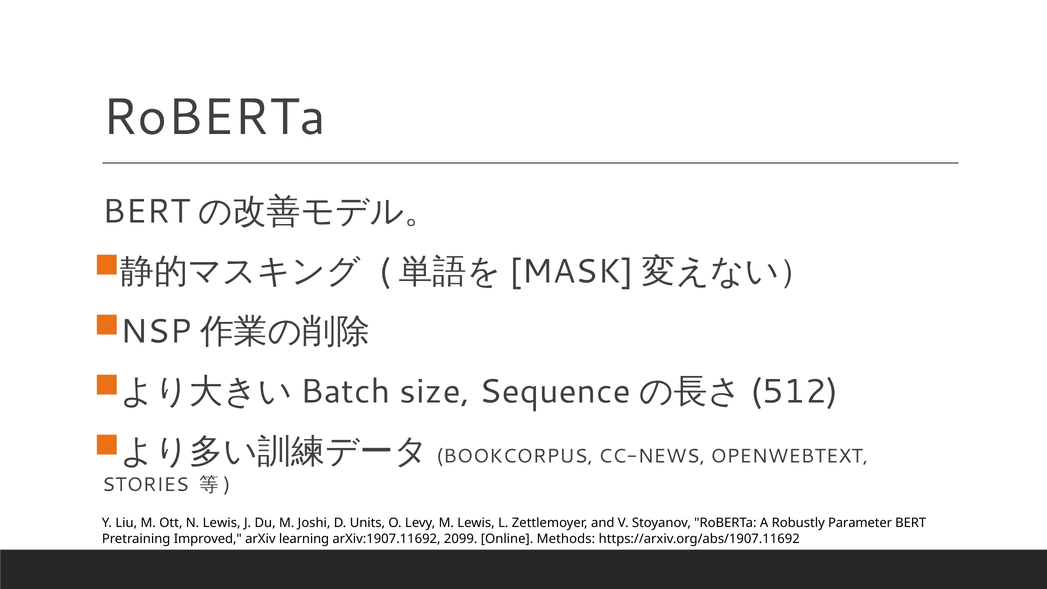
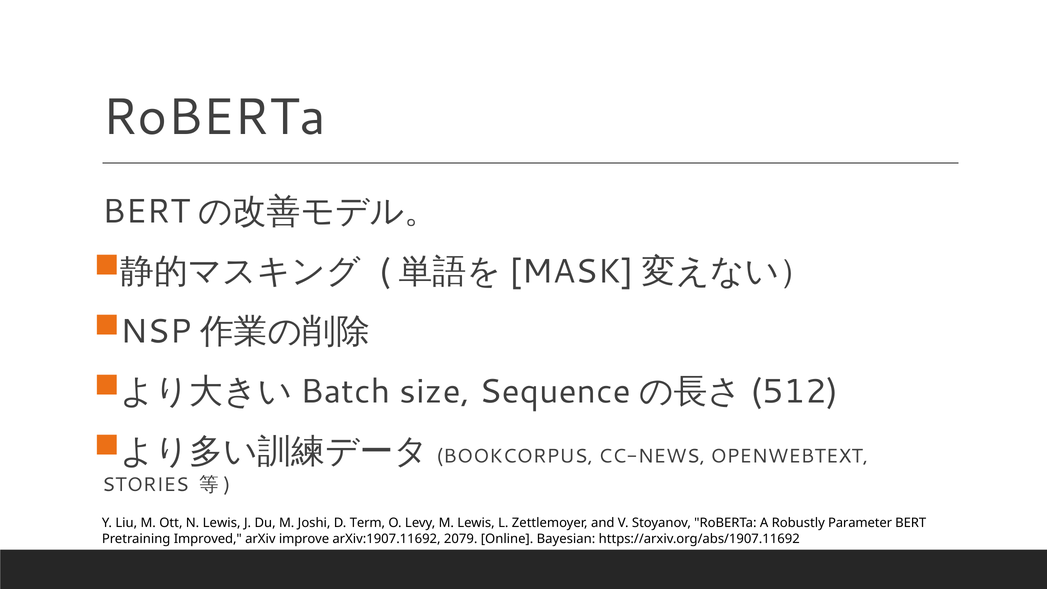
Units: Units -> Term (367, 523)
learning: learning -> improve (304, 539)
2099: 2099 -> 2079 (461, 539)
Methods: Methods -> Bayesian (566, 539)
